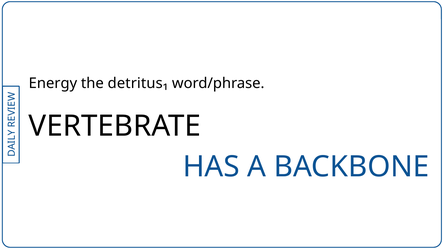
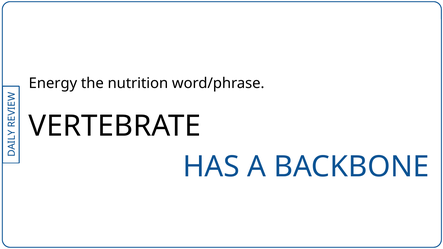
detritus₁: detritus₁ -> nutrition (138, 83)
